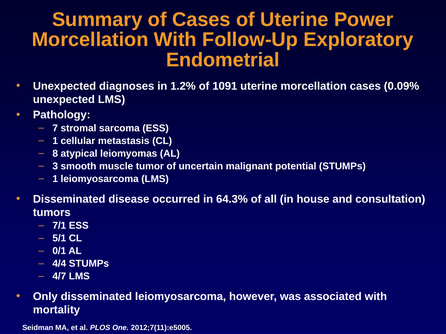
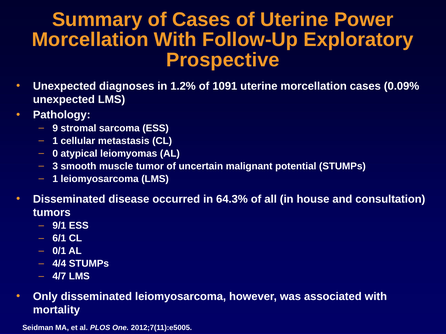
Endometrial: Endometrial -> Prospective (223, 60)
7: 7 -> 9 (55, 128)
8: 8 -> 0 (55, 154)
7/1: 7/1 -> 9/1 (59, 226)
5/1: 5/1 -> 6/1 (59, 239)
